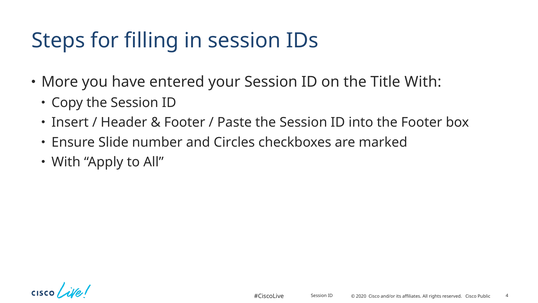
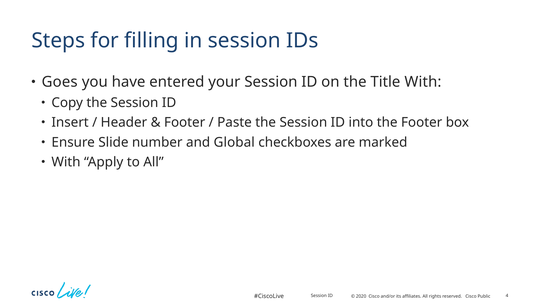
More: More -> Goes (60, 82)
Circles: Circles -> Global (234, 142)
